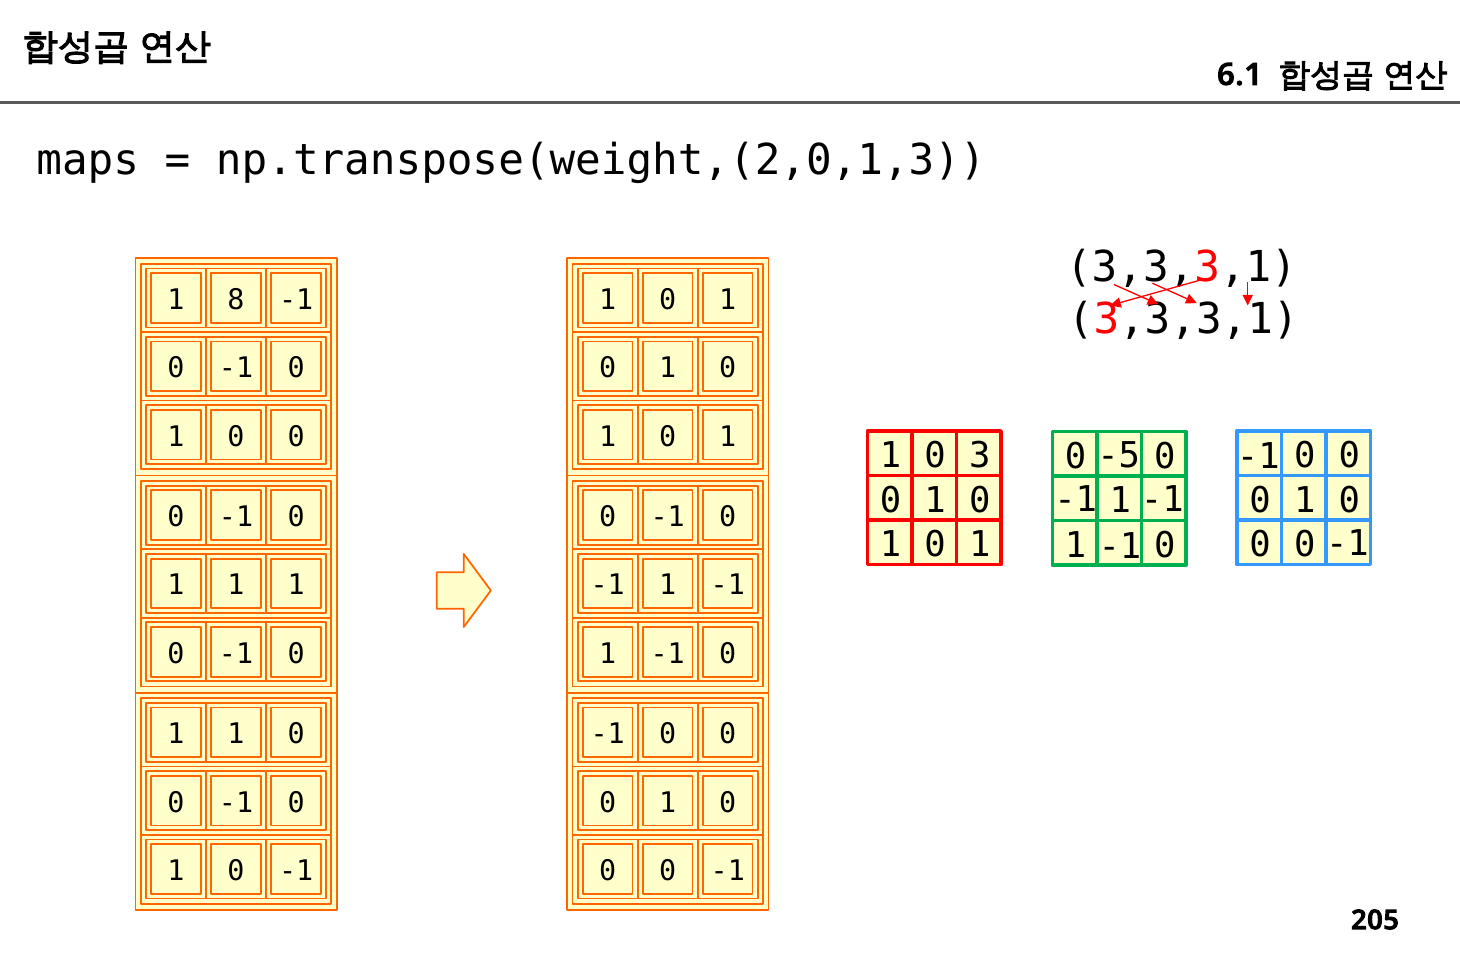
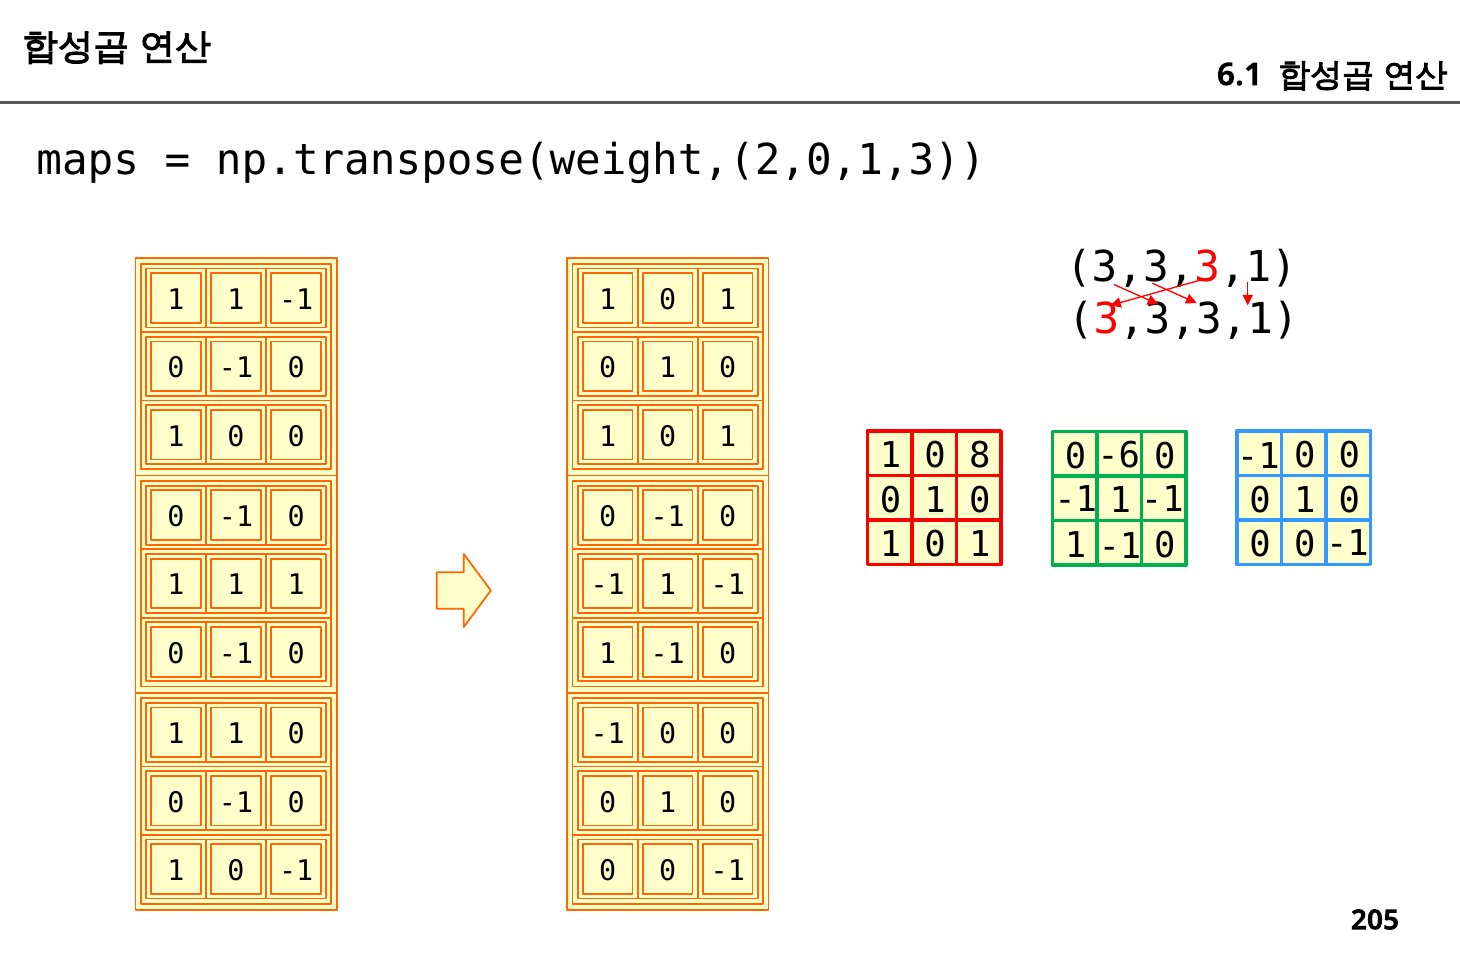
8: 8 -> 1 (236, 300)
-5: -5 -> -6 (1119, 455)
3: 3 -> 8 (980, 456)
